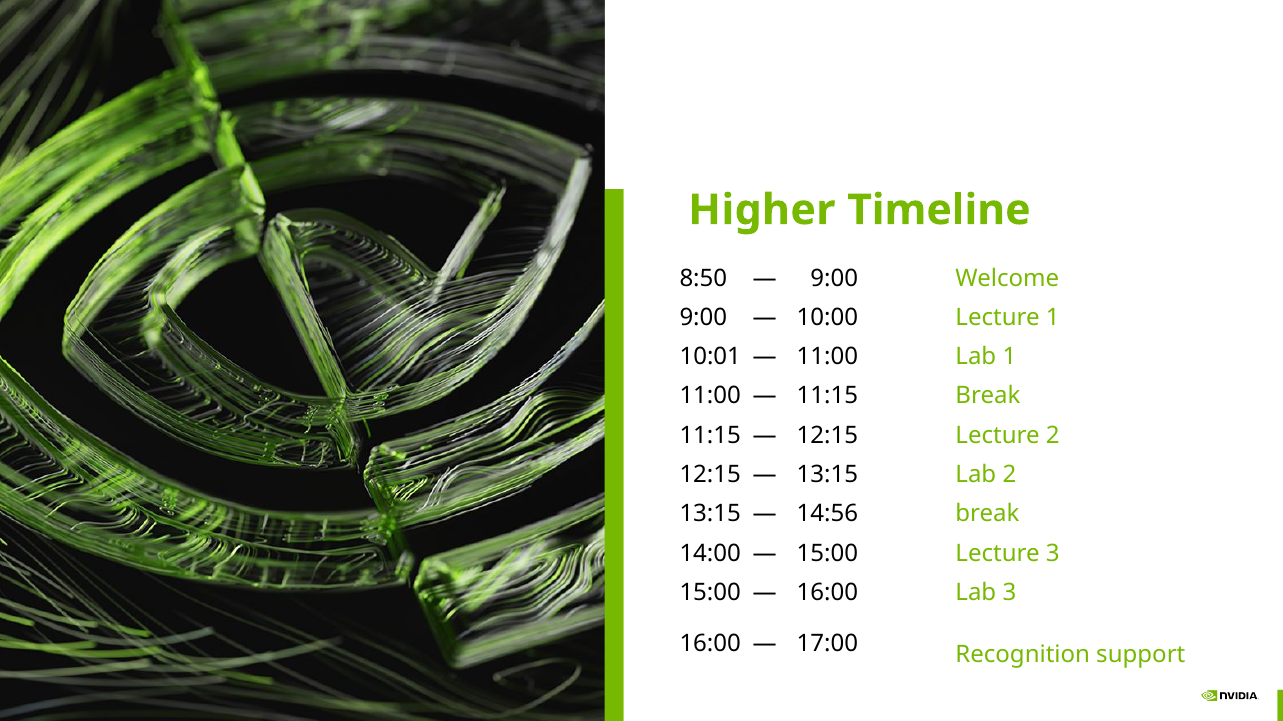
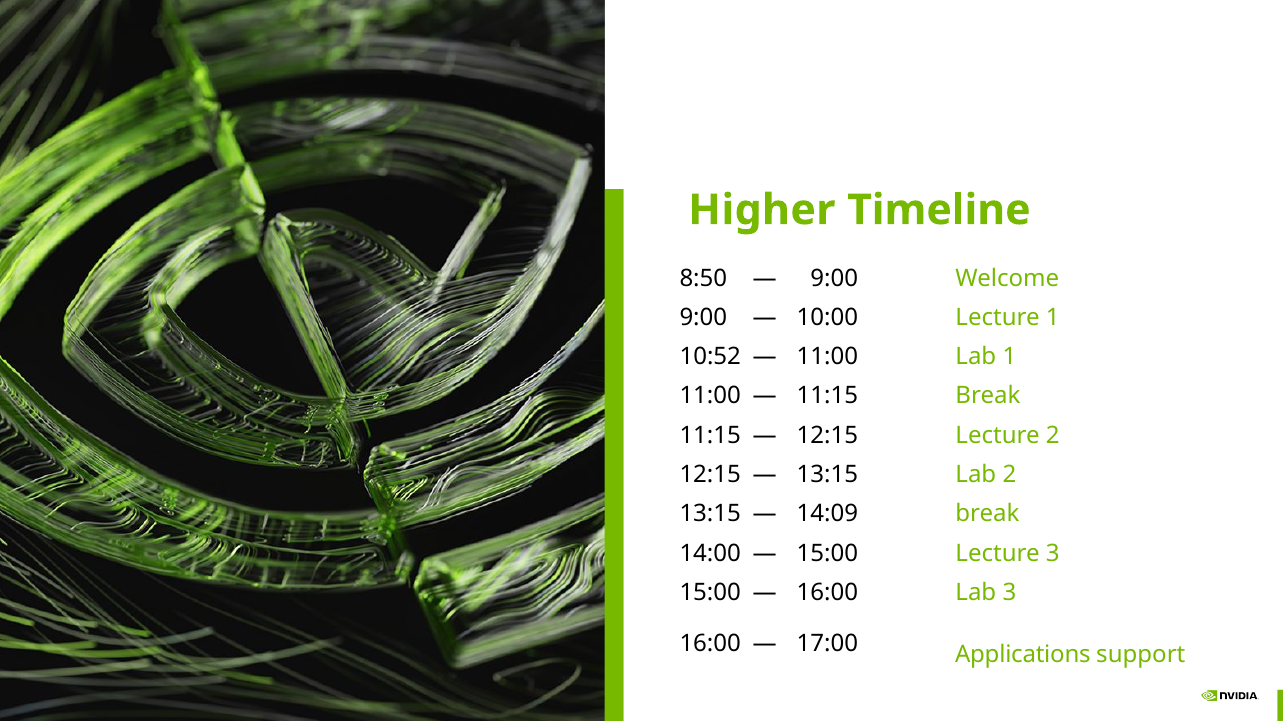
10:01: 10:01 -> 10:52 (710, 357)
14:56: 14:56 -> 14:09 (827, 514)
Recognition: Recognition -> Applications (1023, 656)
